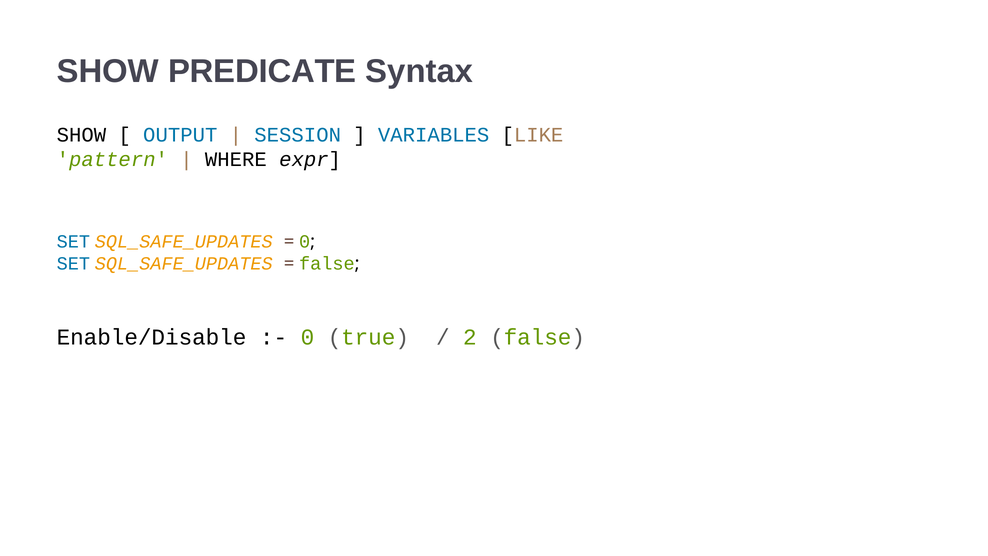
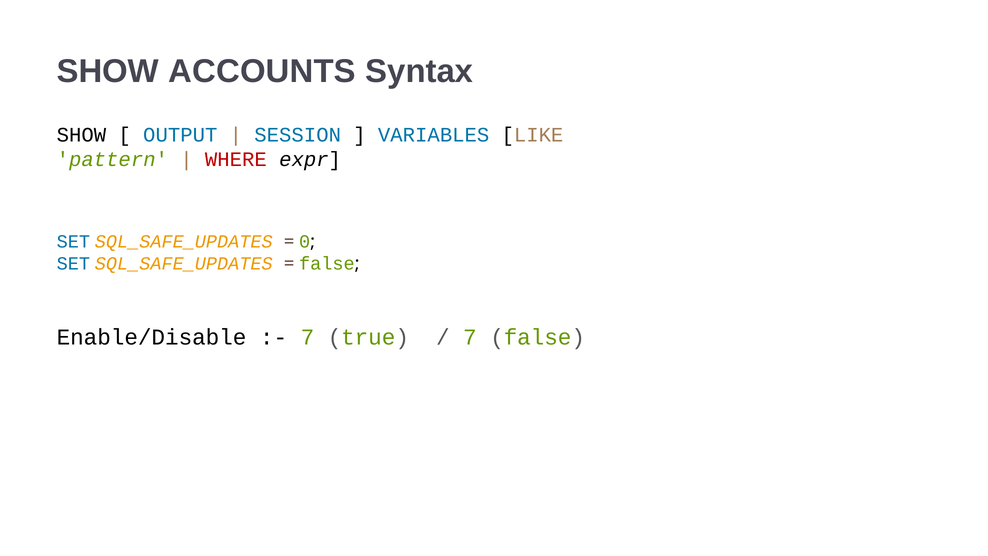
PREDICATE: PREDICATE -> ACCOUNTS (262, 71)
WHERE colour: black -> red (236, 159)
0: 0 -> 7 (308, 337)
2: 2 -> 7 (470, 337)
